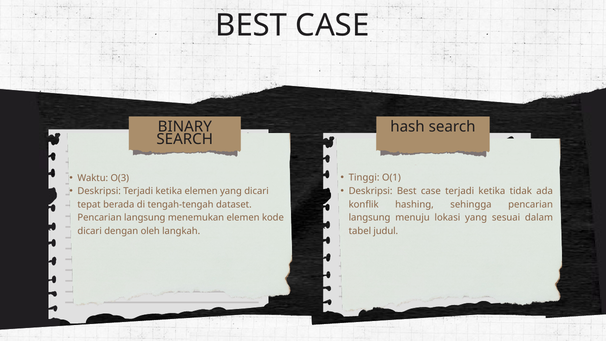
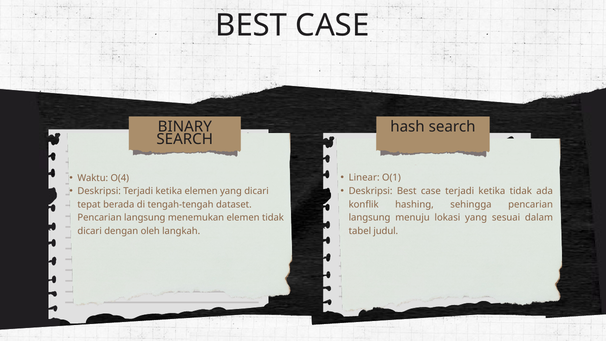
Tinggi: Tinggi -> Linear (364, 178)
O(3: O(3 -> O(4 (120, 178)
elemen kode: kode -> tidak (273, 218)
